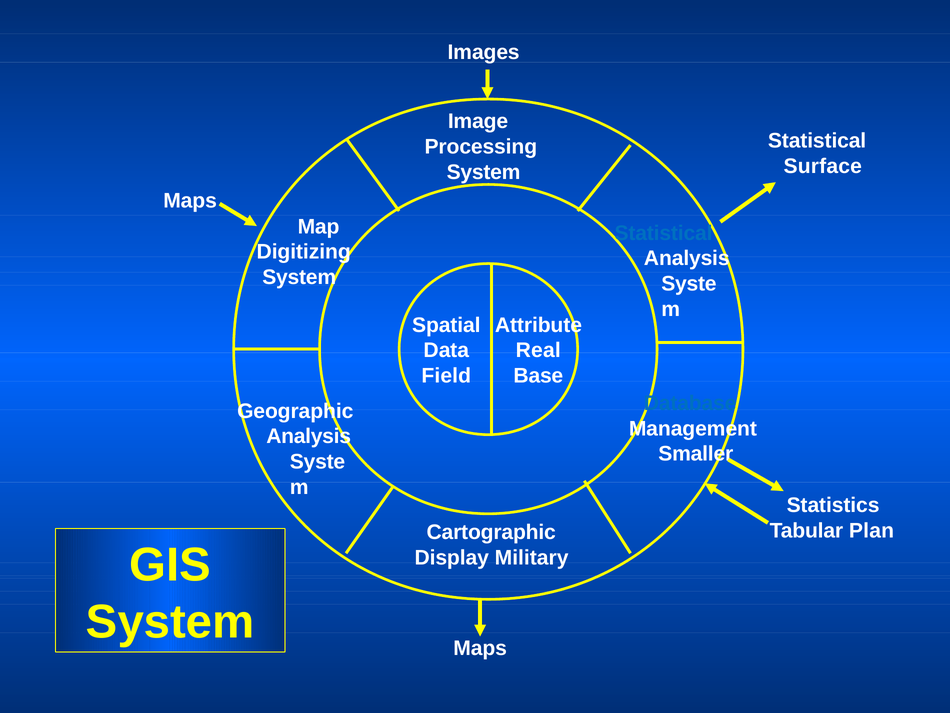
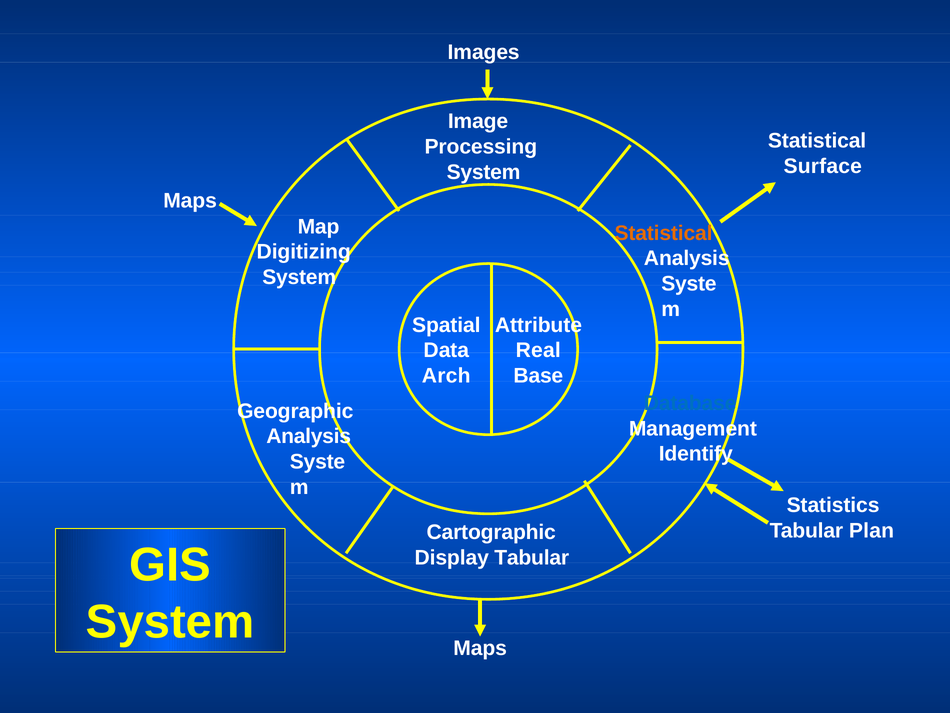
Statistical colour: blue -> orange (664, 233)
Field: Field -> Arch (446, 376)
Smaller: Smaller -> Identify (696, 453)
Display Military: Military -> Tabular (532, 557)
